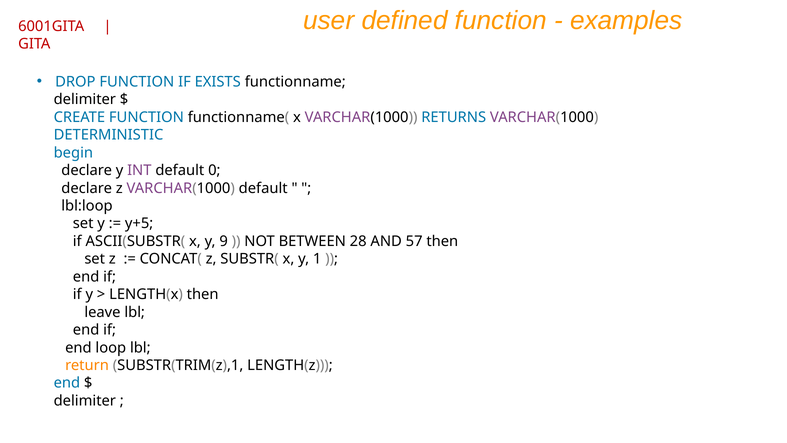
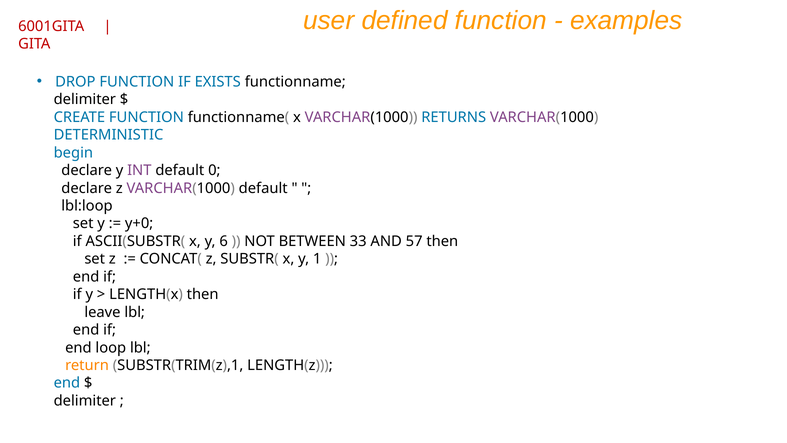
y+5: y+5 -> y+0 (139, 223)
9: 9 -> 6 (224, 241)
28: 28 -> 33 (358, 241)
